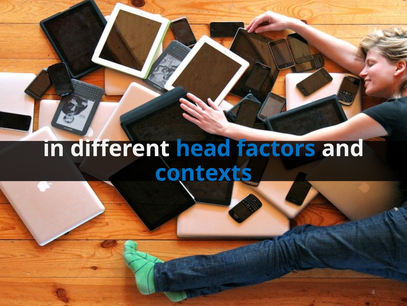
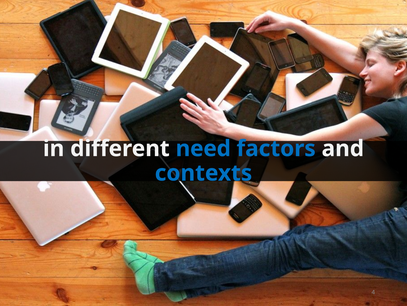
head: head -> need (203, 148)
